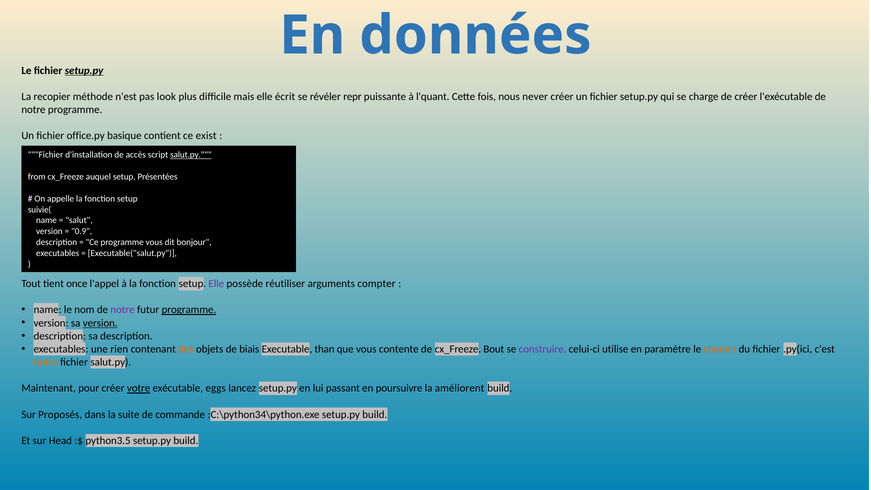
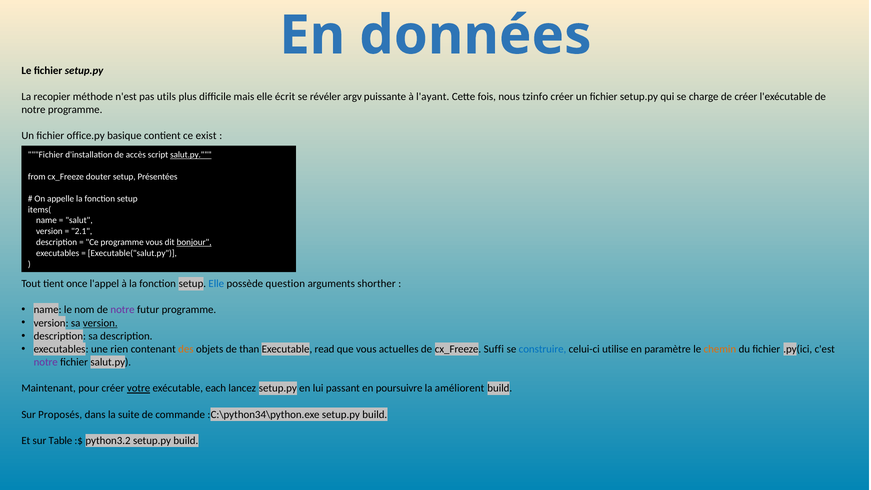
setup.py underline: present -> none (84, 70)
look: look -> utils (166, 97)
repr: repr -> argv (352, 97)
l'quant: l'quant -> l'ayant (433, 97)
never: never -> tzinfo (535, 97)
auquel: auquel -> douter (98, 177)
suivie(: suivie( -> items( (40, 209)
0.9: 0.9 -> 2.1 (82, 231)
bonjour underline: none -> present (194, 242)
Elle colour: purple -> blue (216, 284)
réutiliser: réutiliser -> question (285, 284)
compter: compter -> shorther (377, 284)
programme underline: present -> none (189, 310)
biais: biais -> than (249, 349)
than: than -> read (325, 349)
contente: contente -> actuelles (399, 349)
Bout: Bout -> Suffi (494, 349)
construire colour: purple -> blue (542, 349)
notre colour: orange -> purple (46, 362)
eggs: eggs -> each (216, 388)
Head: Head -> Table (60, 440)
python3.5: python3.5 -> python3.2 (108, 440)
